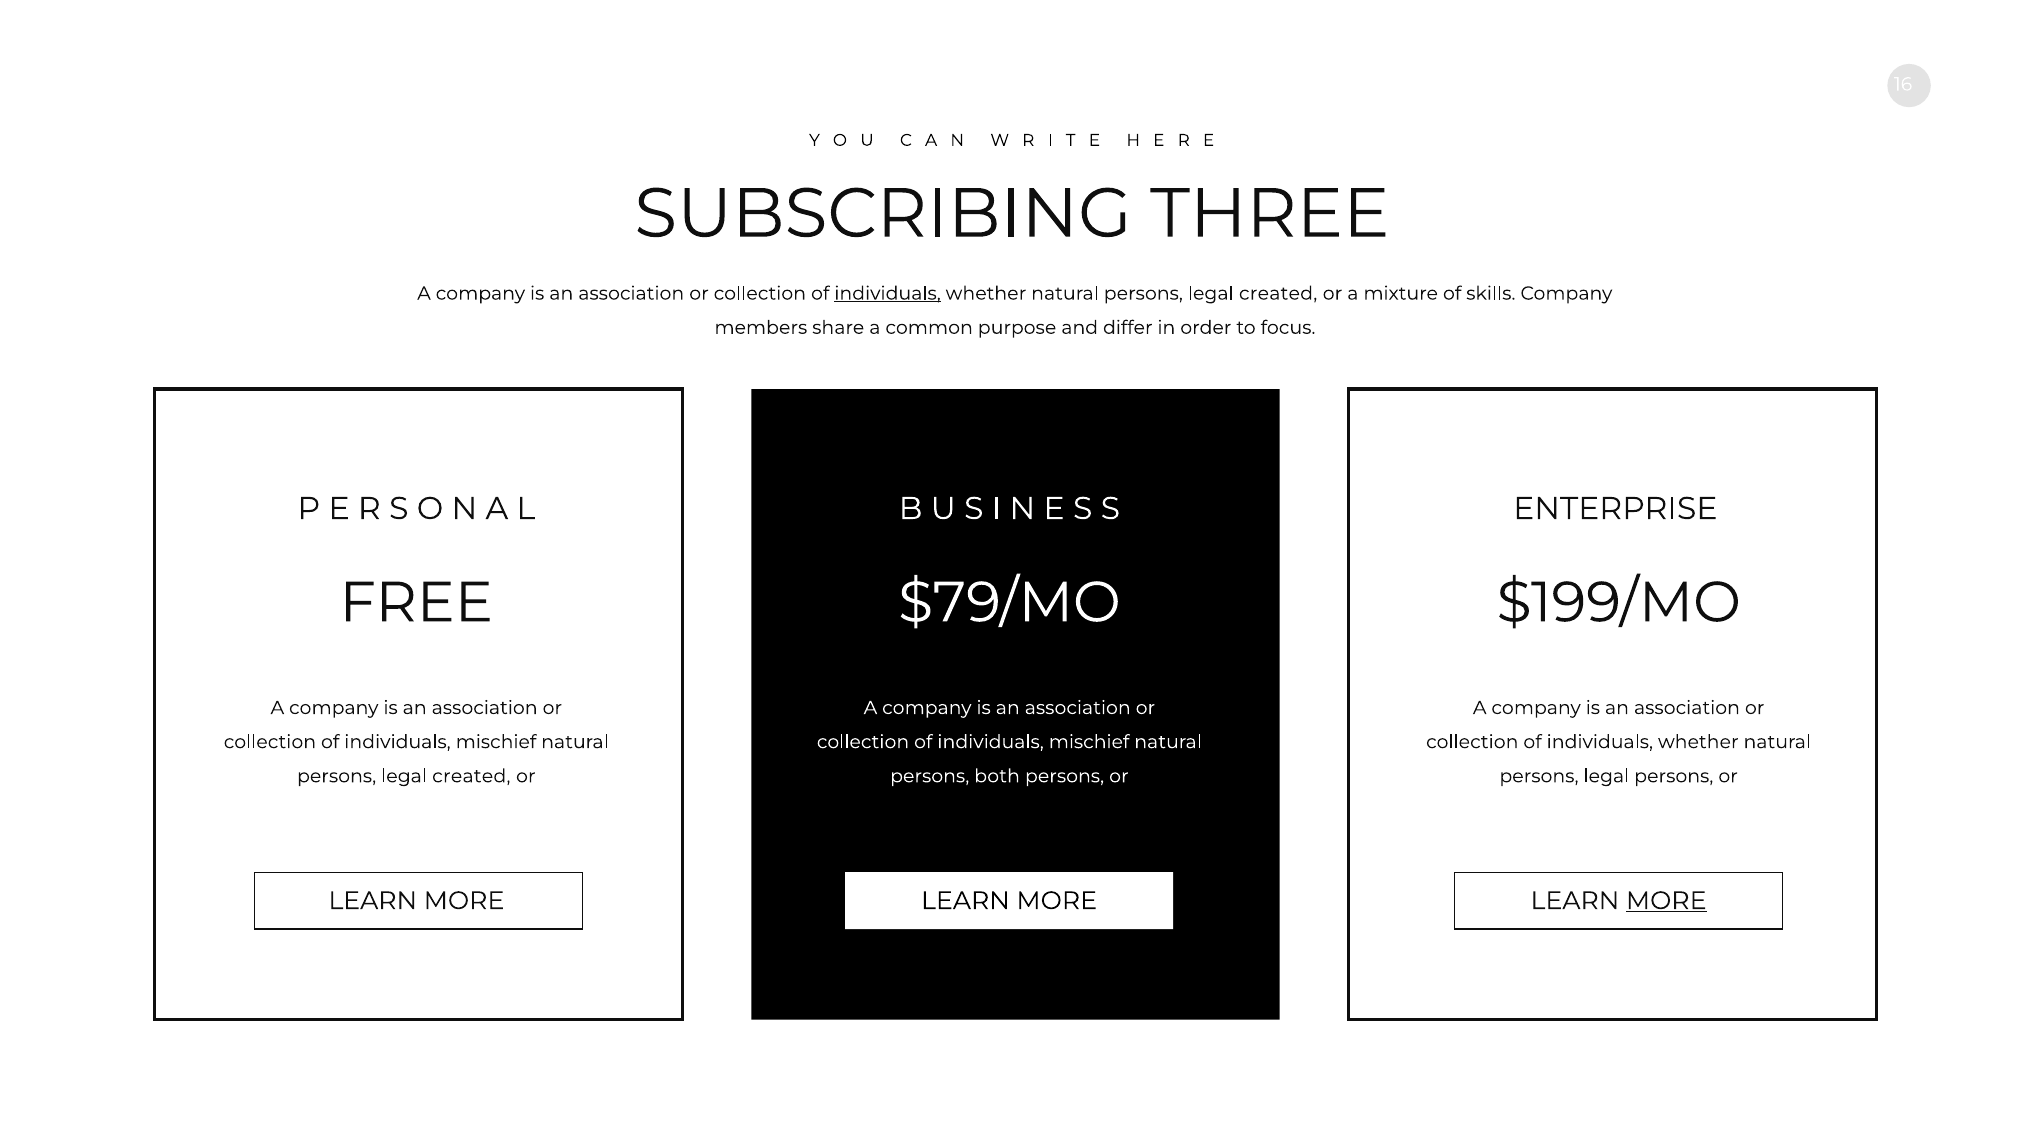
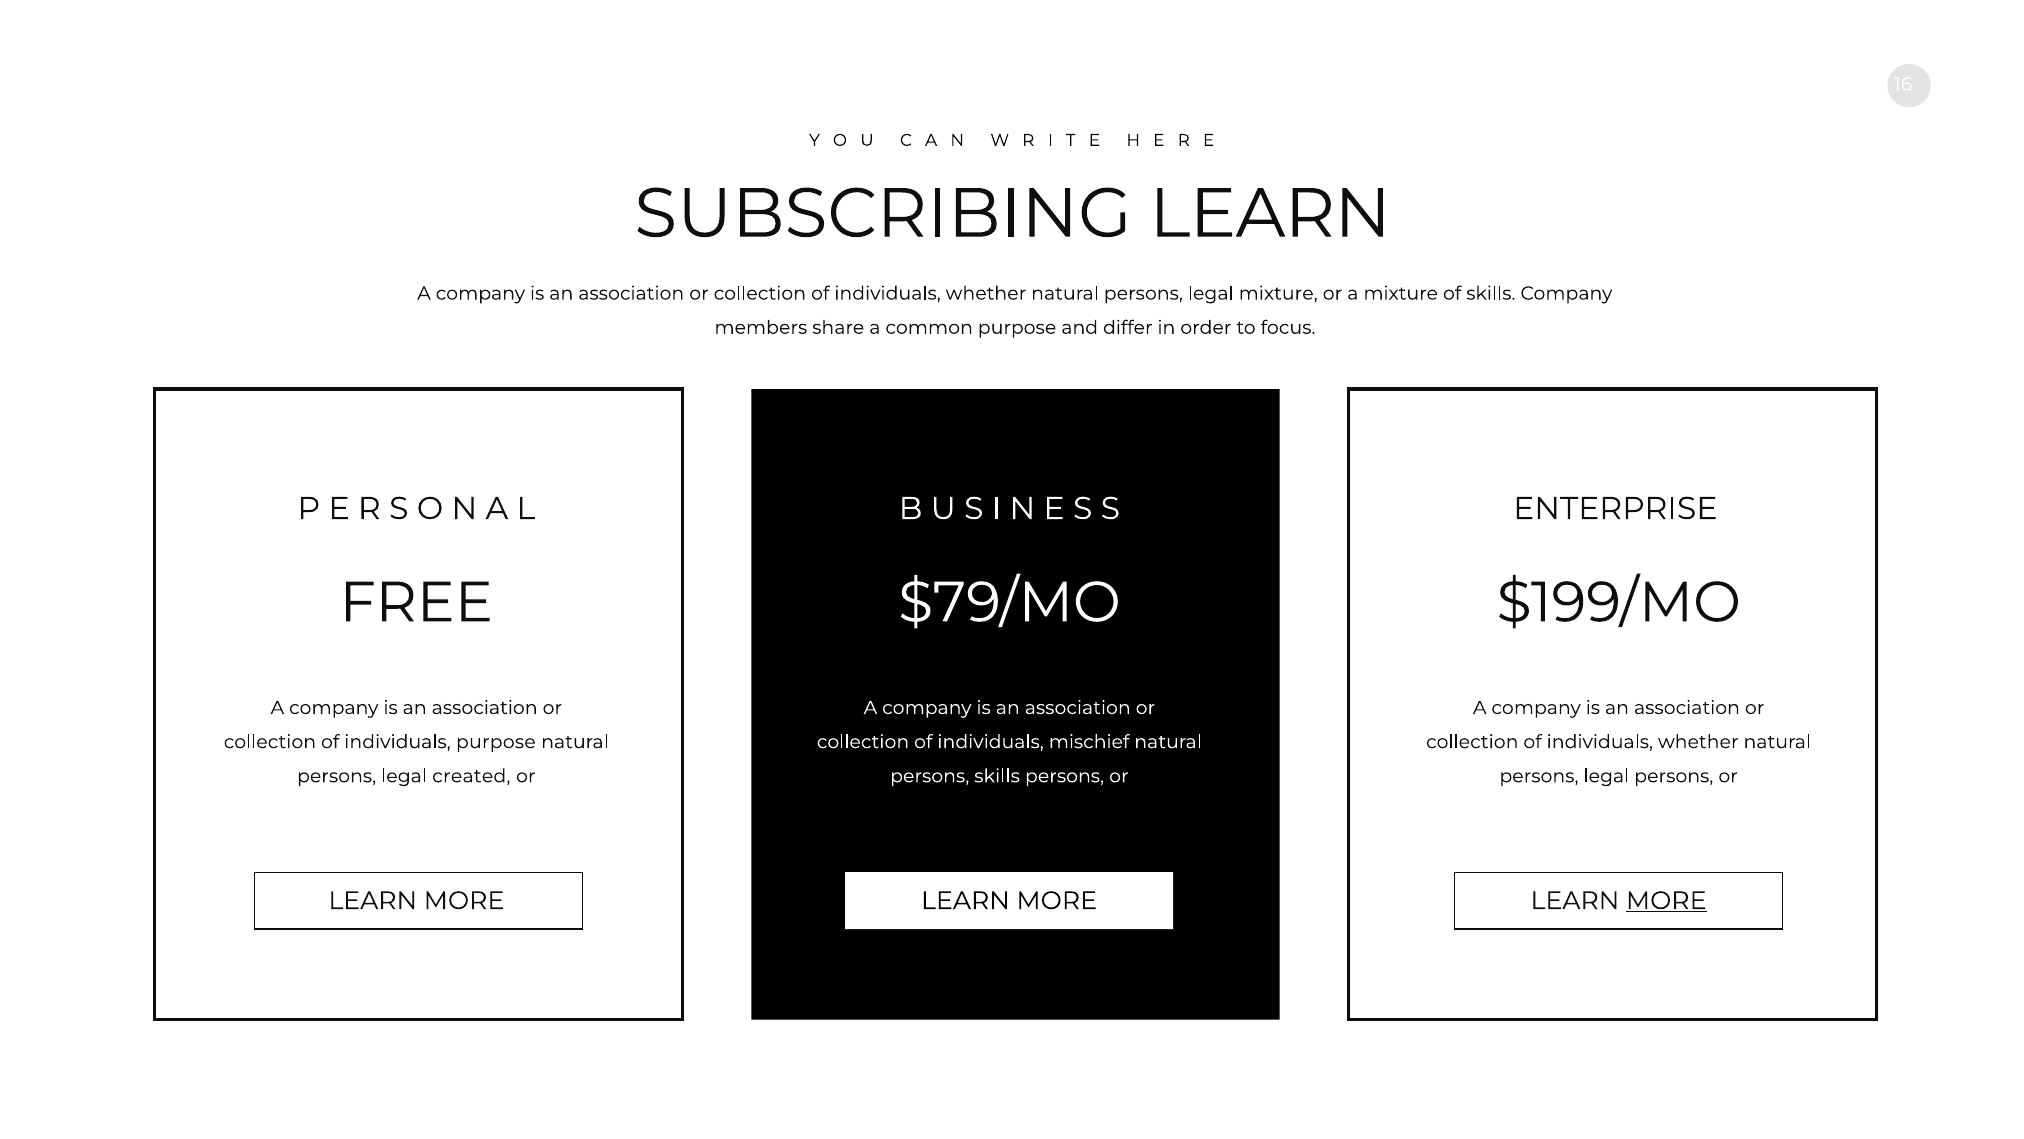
SUBSCRIBING THREE: THREE -> LEARN (1270, 214)
individuals underline: present -> none (888, 293)
created: created -> mixture (1278, 293)
mischief: mischief -> purpose (496, 742)
persons both: both -> skills (997, 776)
